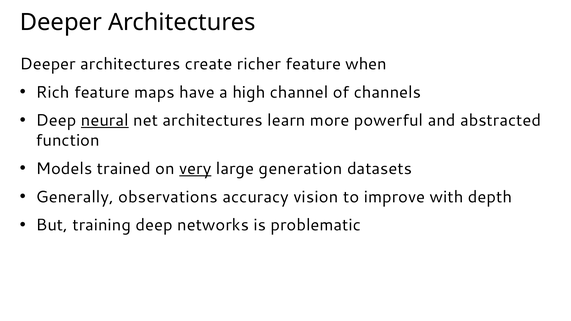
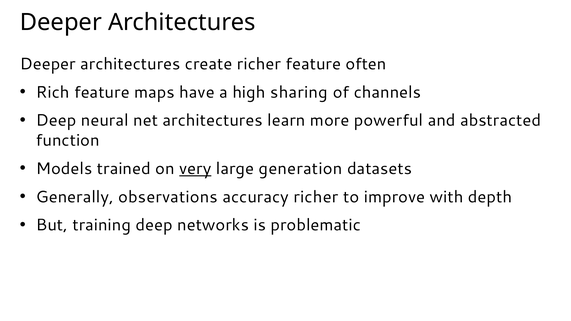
when: when -> often (366, 64)
channel: channel -> sharing (299, 92)
neural underline: present -> none (105, 121)
accuracy vision: vision -> richer (316, 197)
